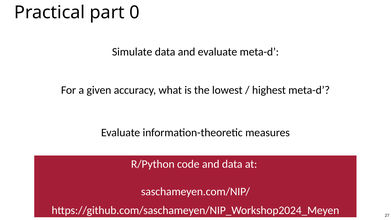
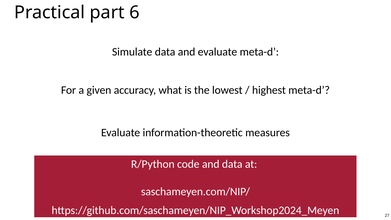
0: 0 -> 6 (134, 12)
